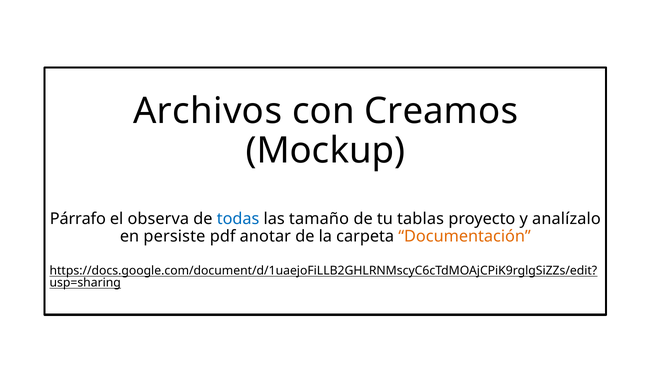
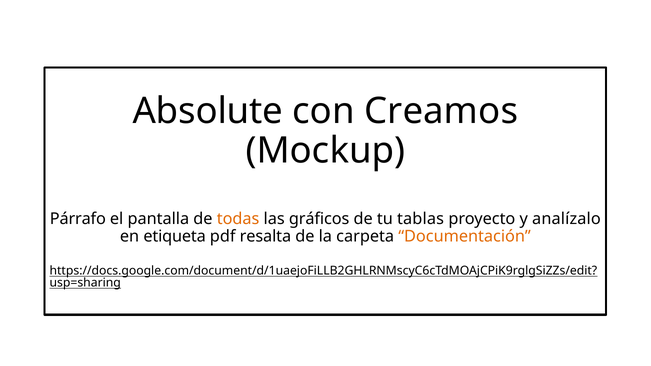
Archivos: Archivos -> Absolute (208, 111)
observa: observa -> pantalla (158, 219)
todas colour: blue -> orange (238, 219)
tamaño: tamaño -> gráficos (319, 219)
persiste: persiste -> etiqueta (175, 236)
anotar: anotar -> resalta (265, 236)
